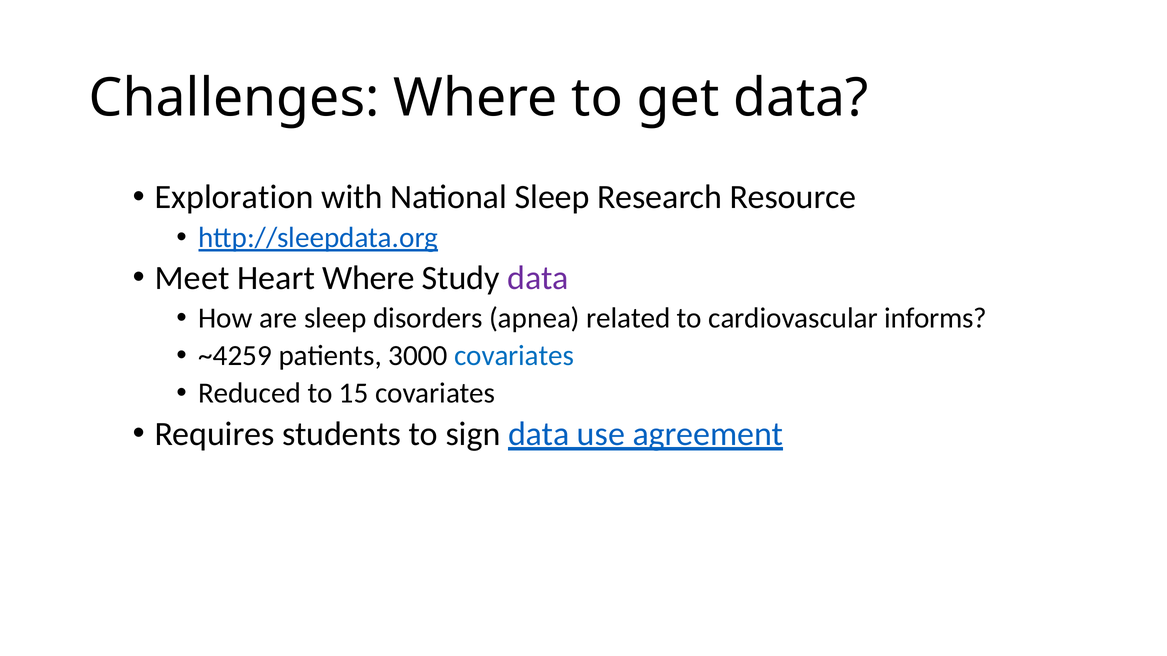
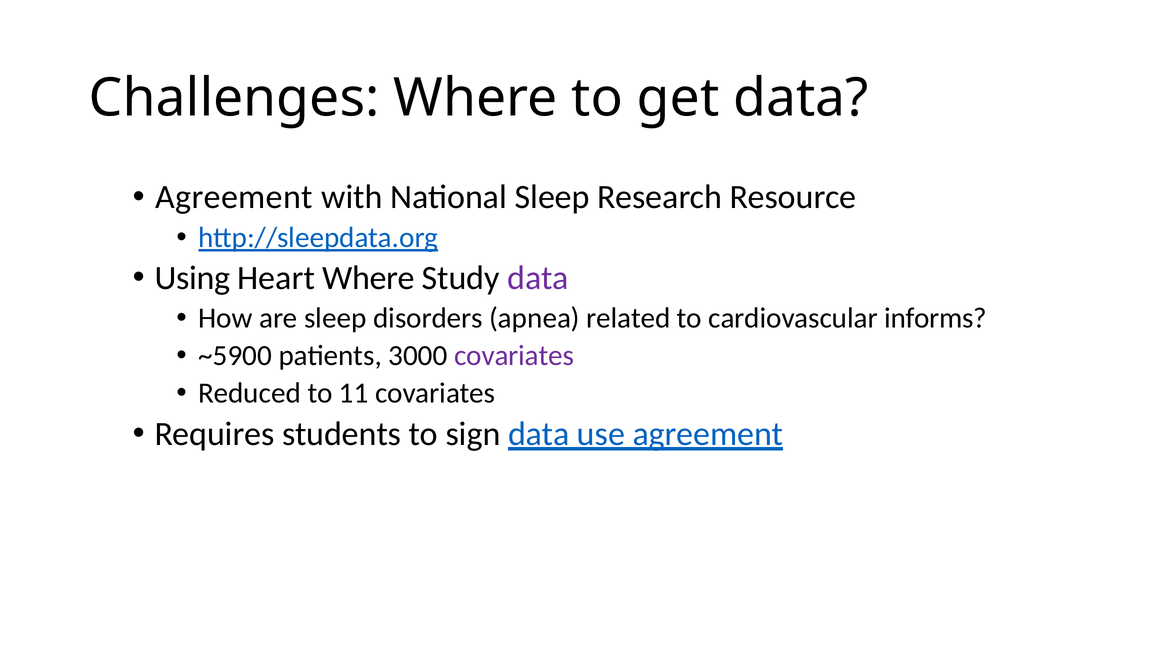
Exploration: Exploration -> Agreement (234, 197)
Meet: Meet -> Using (192, 278)
~4259: ~4259 -> ~5900 (235, 356)
covariates colour: blue -> purple (514, 356)
15: 15 -> 11 (354, 394)
